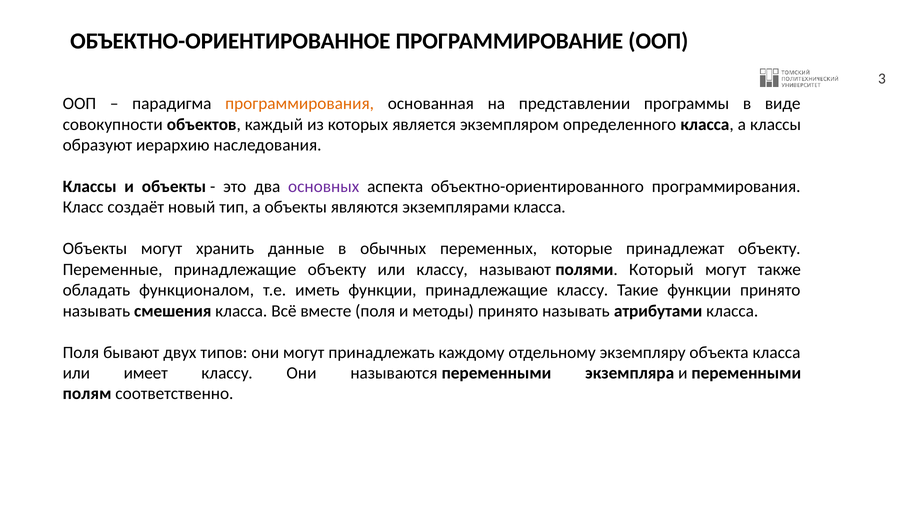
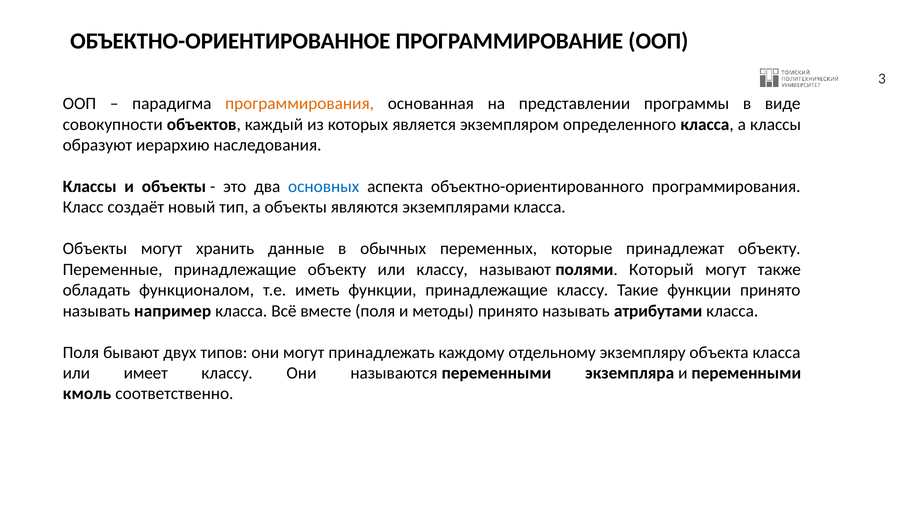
основных colour: purple -> blue (324, 187)
смешения: смешения -> например (173, 311)
полям: полям -> кмоль (87, 394)
